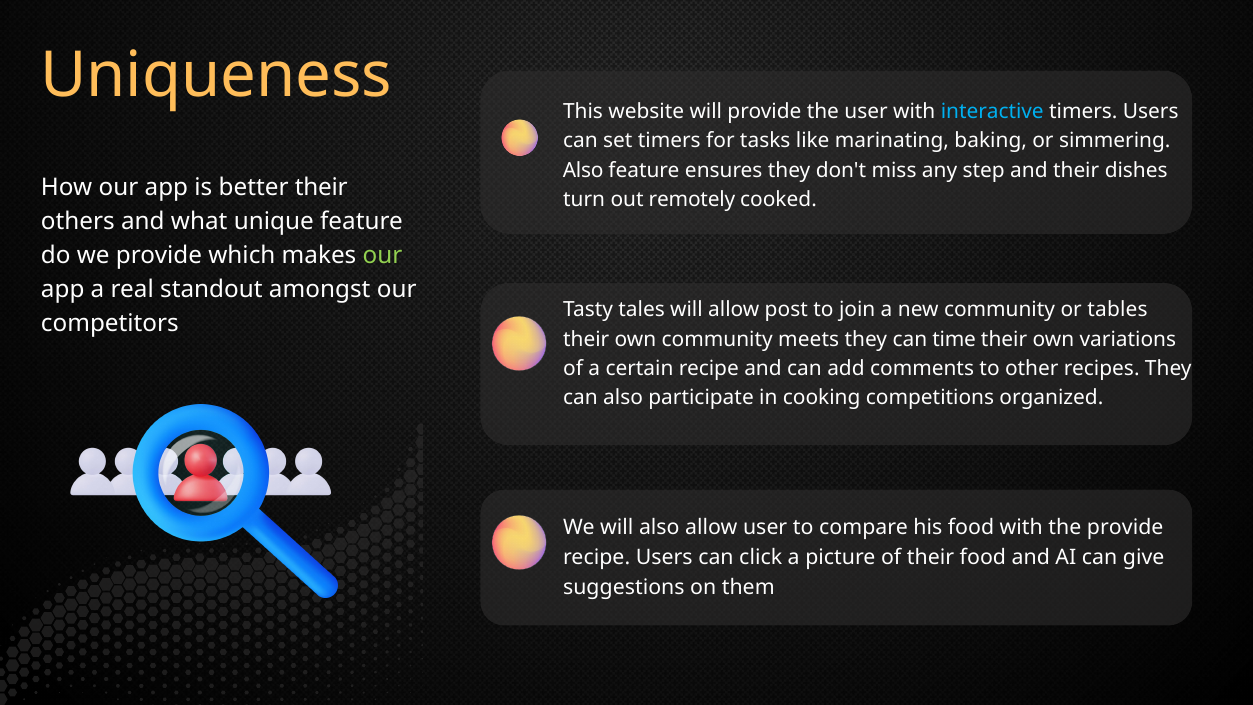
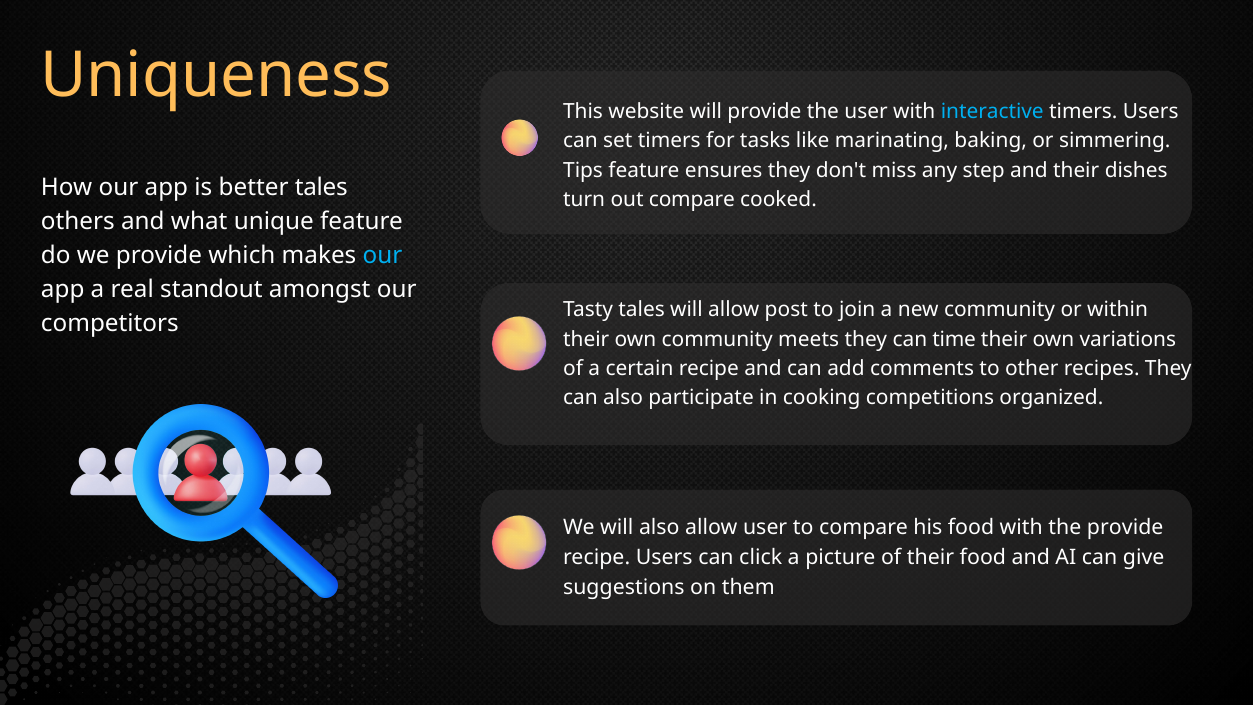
Also: Also -> Tips (583, 170)
better their: their -> tales (321, 188)
out remotely: remotely -> compare (692, 199)
our colour: light green -> light blue (383, 256)
tables: tables -> within (1118, 310)
